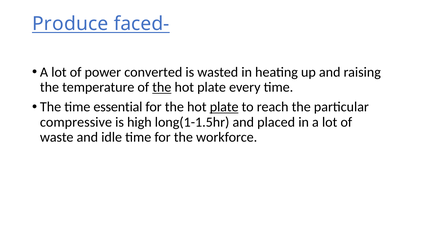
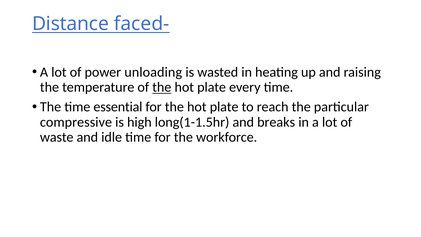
Produce: Produce -> Distance (71, 24)
converted: converted -> unloading (153, 72)
plate underline: present -> none (224, 107)
placed: placed -> breaks (276, 122)
